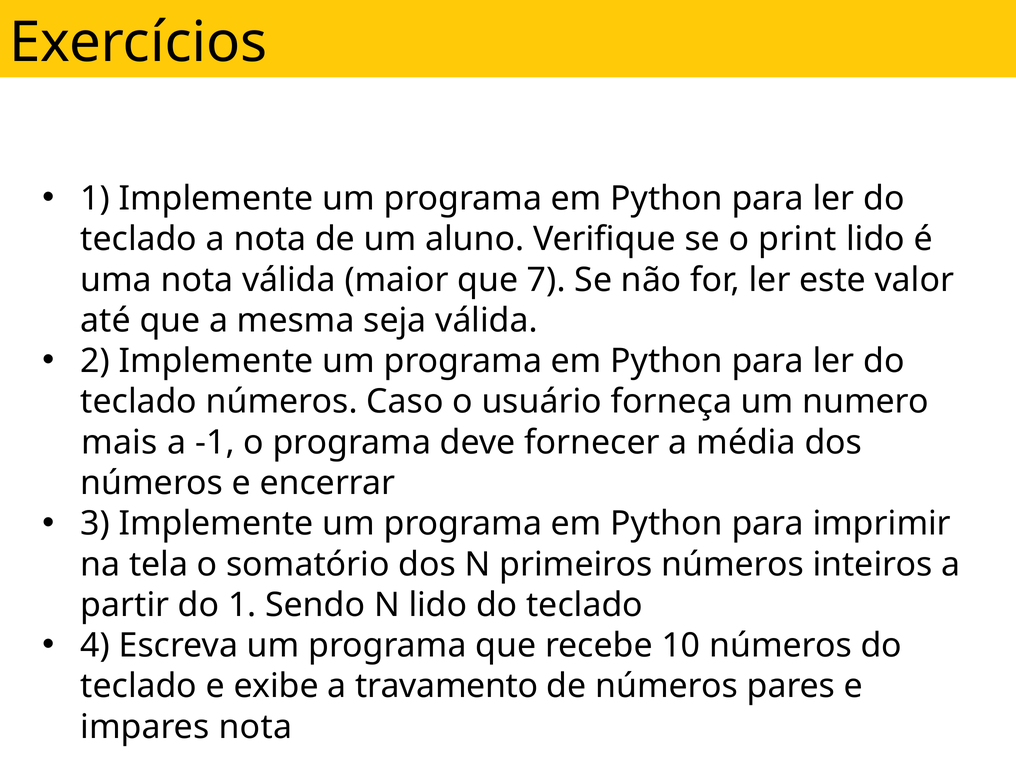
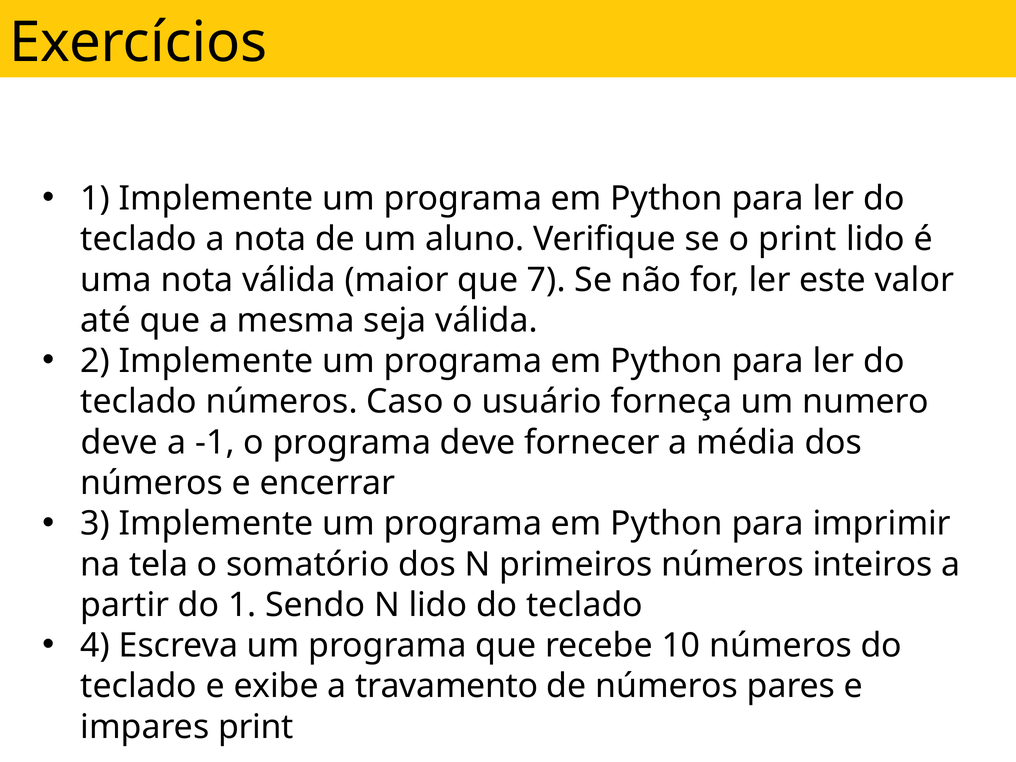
mais: mais -> deve (119, 442)
impares nota: nota -> print (256, 727)
